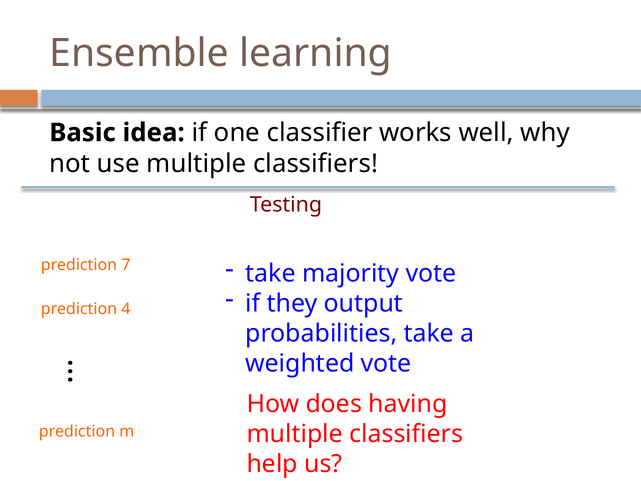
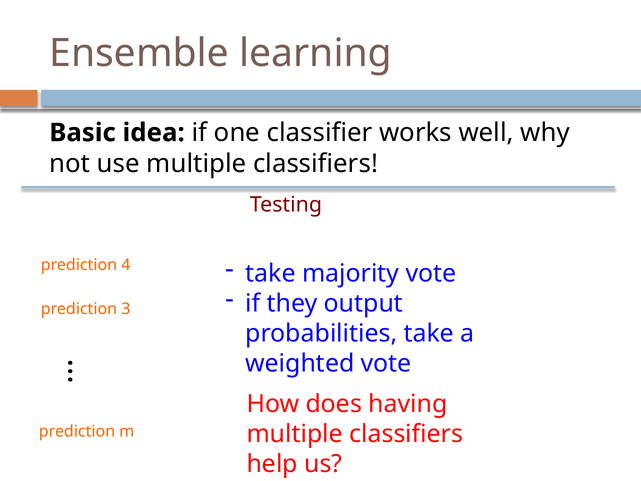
7: 7 -> 4 (126, 265)
4: 4 -> 3 (126, 309)
